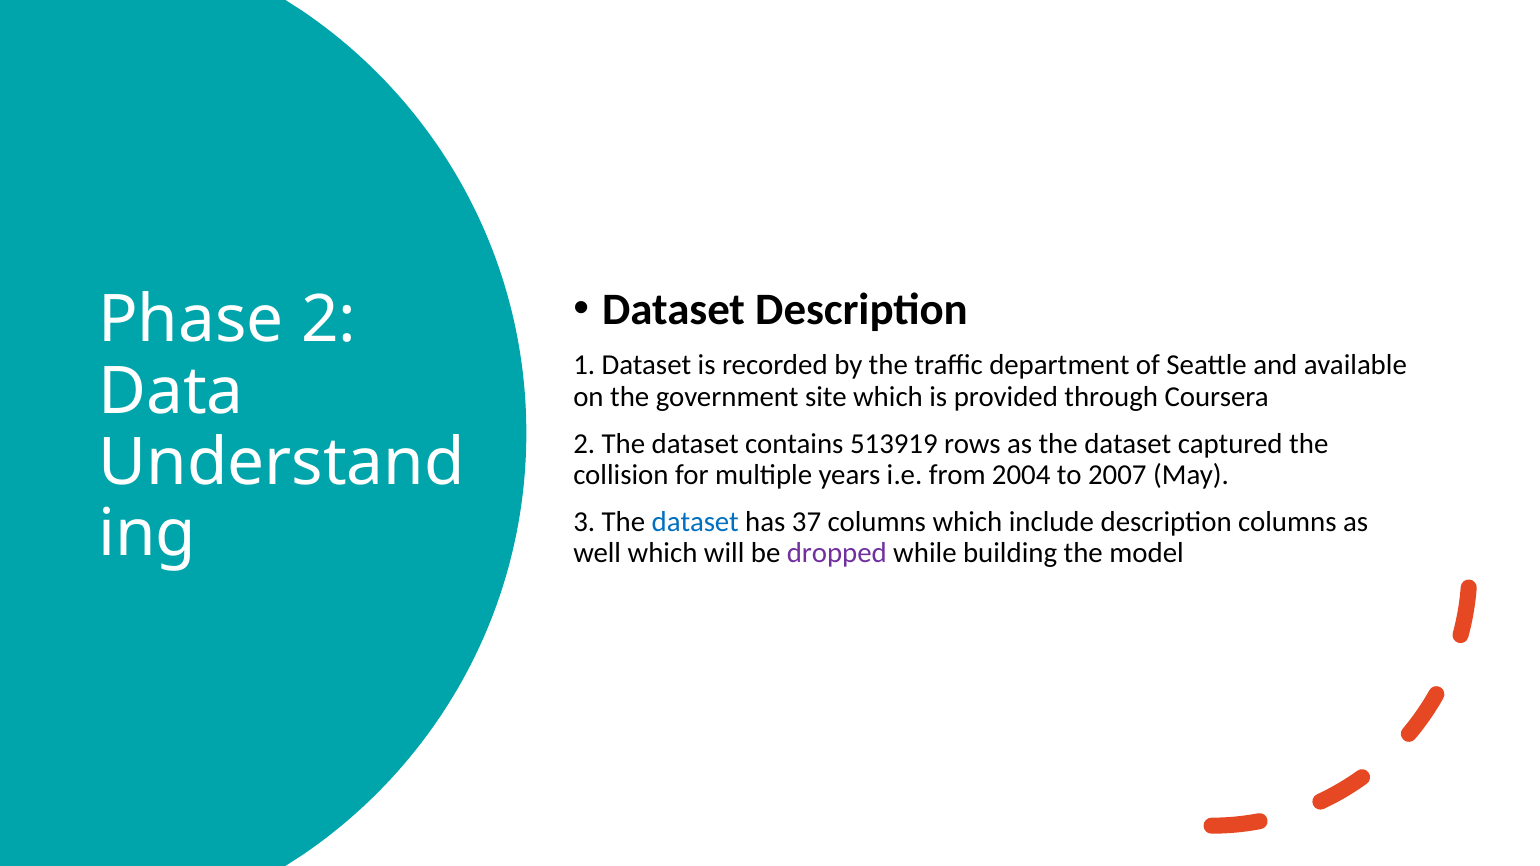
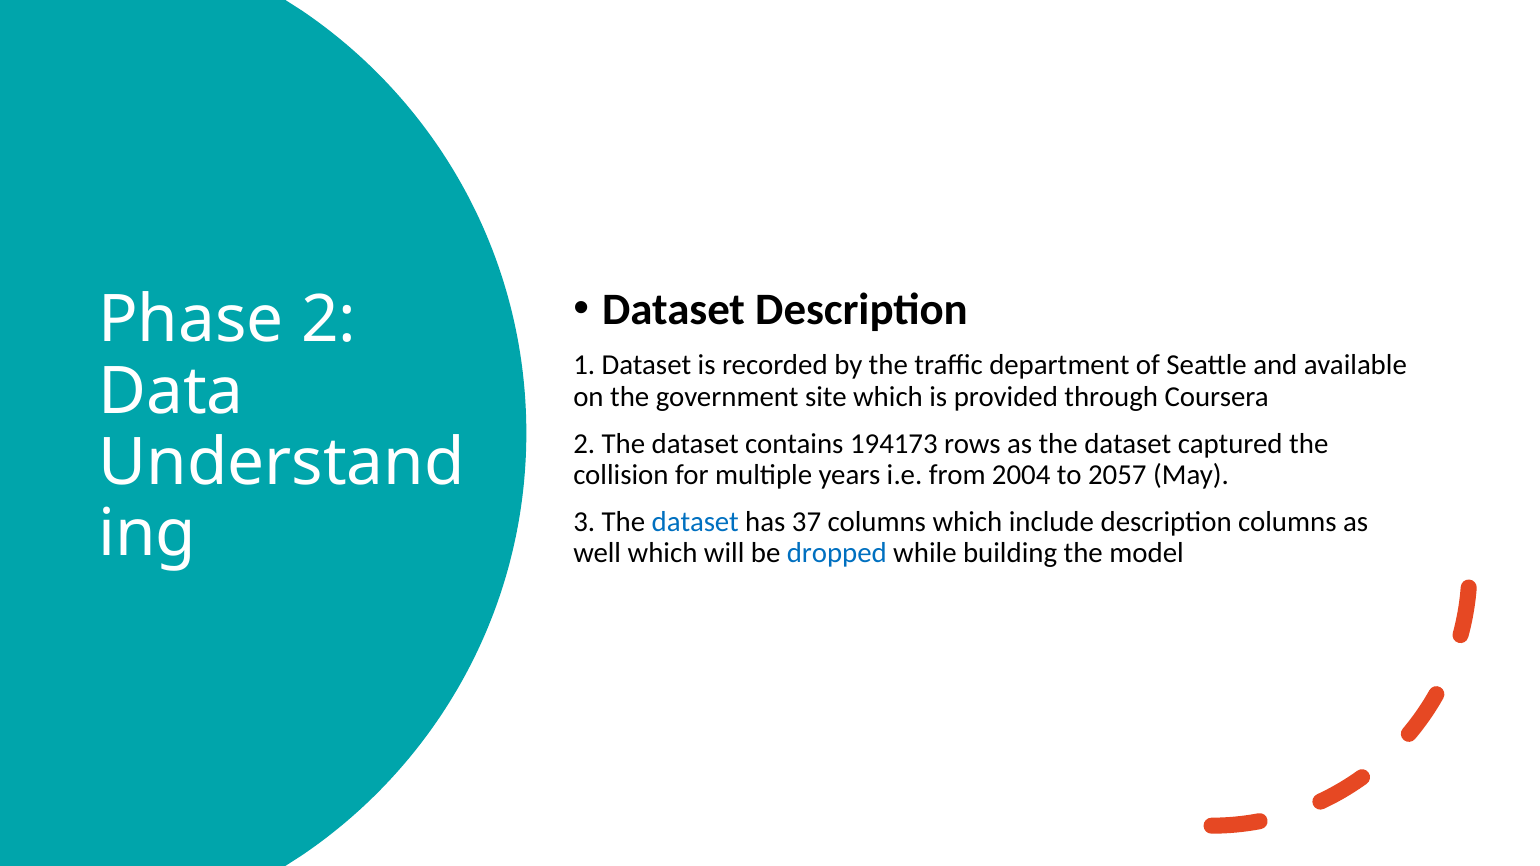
513919: 513919 -> 194173 (894, 444)
2007: 2007 -> 2057 (1117, 475)
dropped colour: purple -> blue (837, 554)
